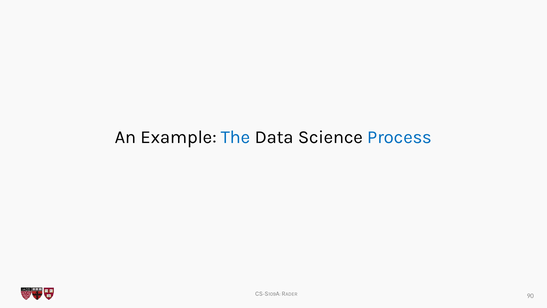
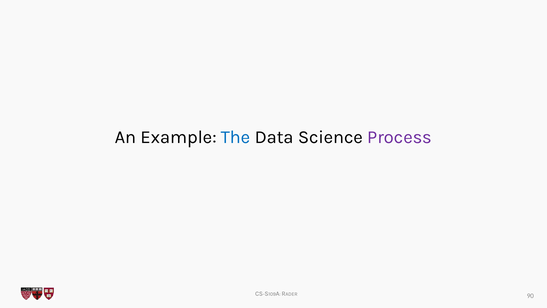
Process colour: blue -> purple (400, 137)
